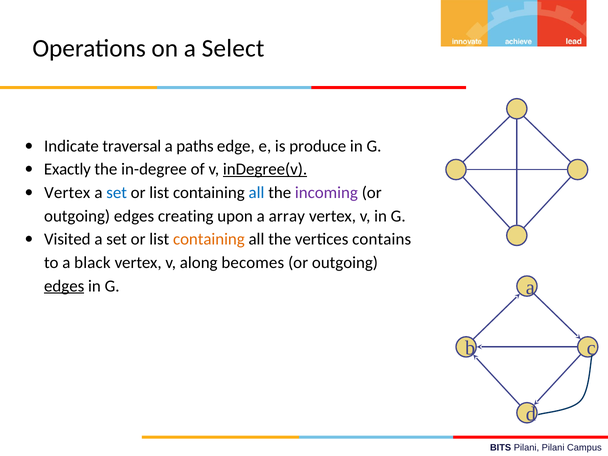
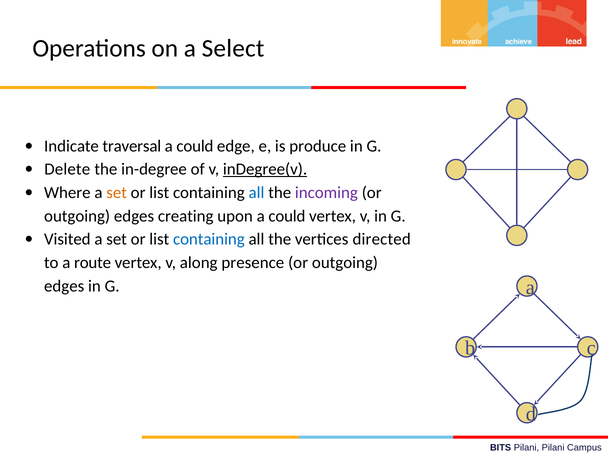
paths: paths -> could (195, 146)
Exactly: Exactly -> Delete (67, 169)
Vertex: Vertex -> Where (67, 193)
set colour: blue -> orange (117, 193)
upon a array: array -> could (287, 216)
containing colour: orange -> blue (209, 239)
contains: contains -> directed (382, 239)
black: black -> route (93, 263)
becomes: becomes -> presence (253, 263)
edges underline: present -> none (64, 286)
